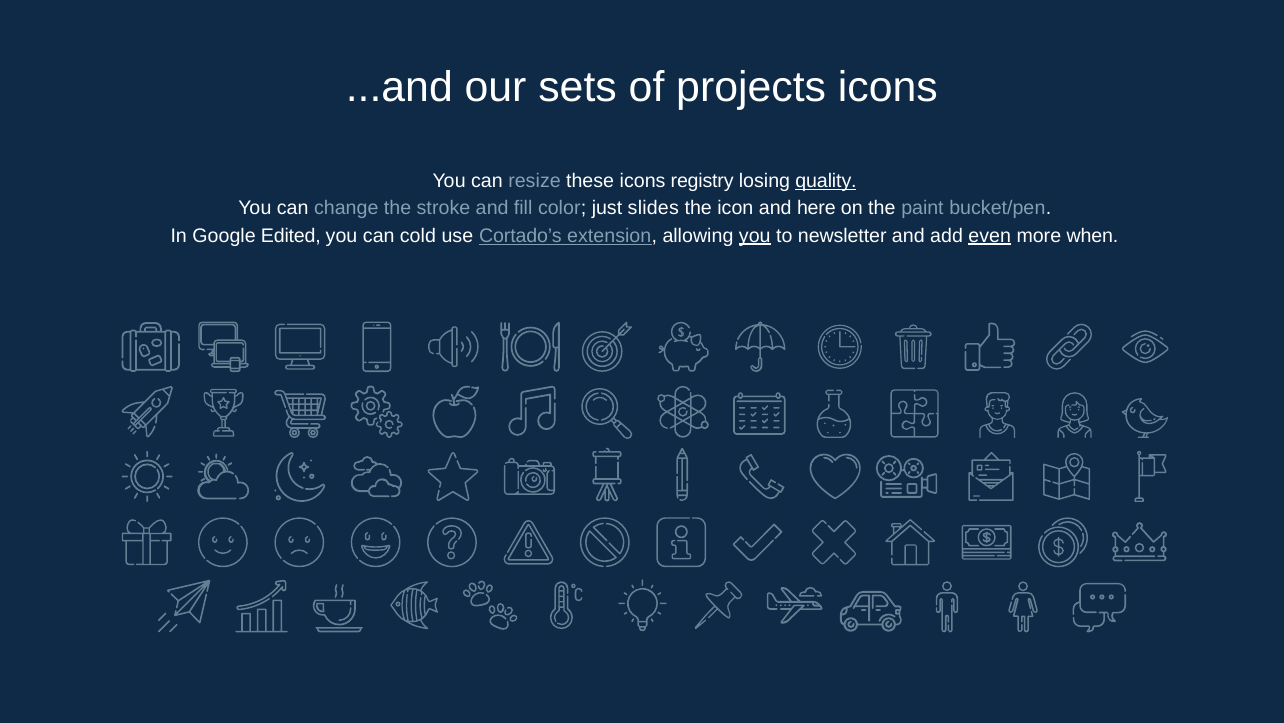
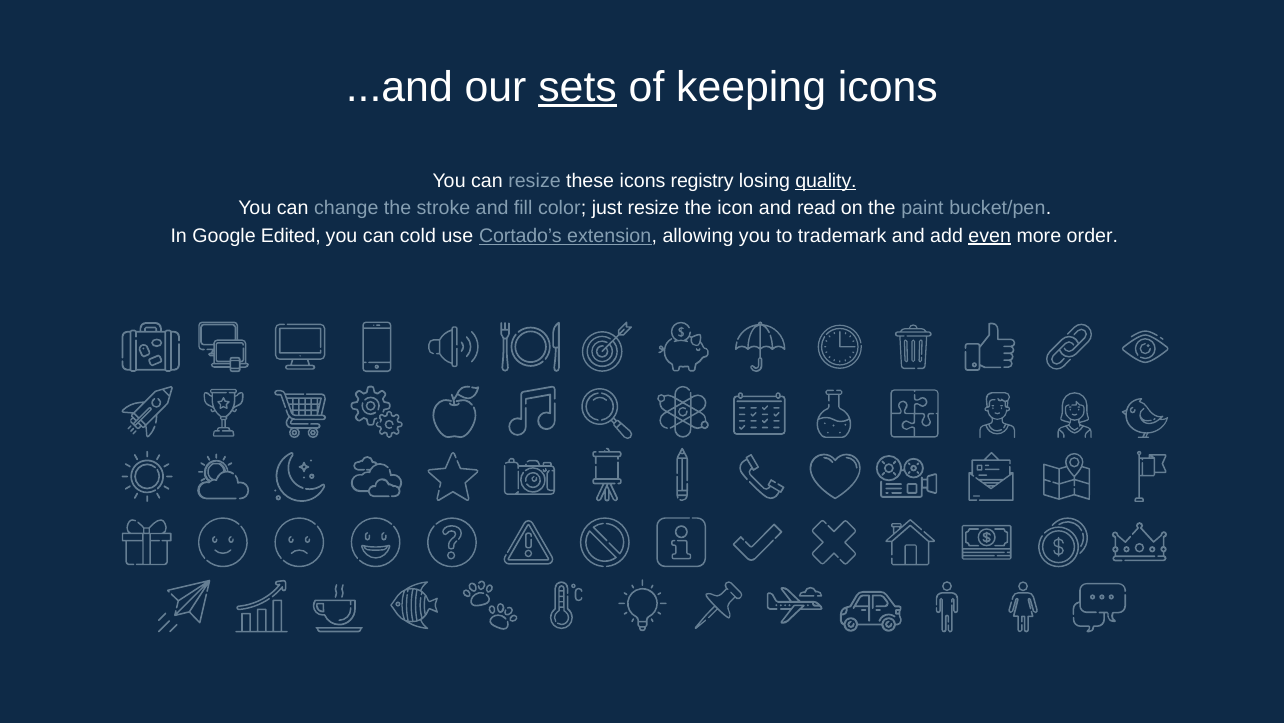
sets underline: none -> present (578, 87)
projects: projects -> keeping (751, 87)
just slides: slides -> resize (653, 208)
here: here -> read (816, 208)
you underline: present -> none (755, 235)
newsletter: newsletter -> trademark (842, 235)
when: when -> order (1092, 235)
